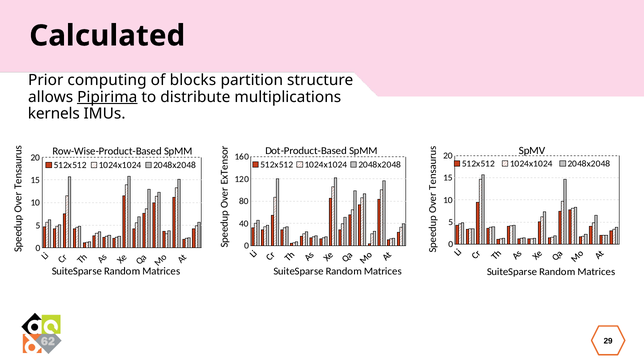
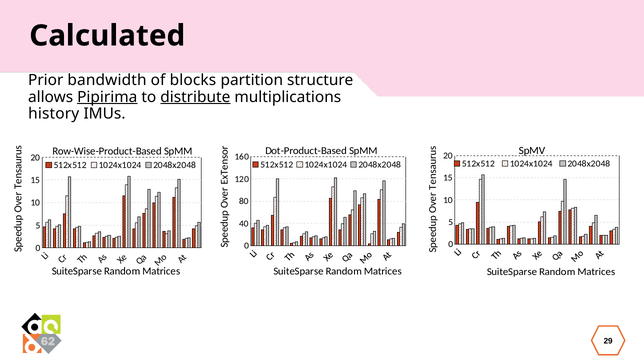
computing: computing -> bandwidth (107, 80)
distribute underline: none -> present (195, 97)
kernels: kernels -> history (54, 114)
